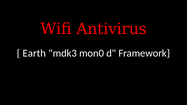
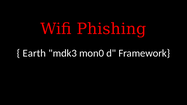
Antivirus: Antivirus -> Phishing (111, 29)
